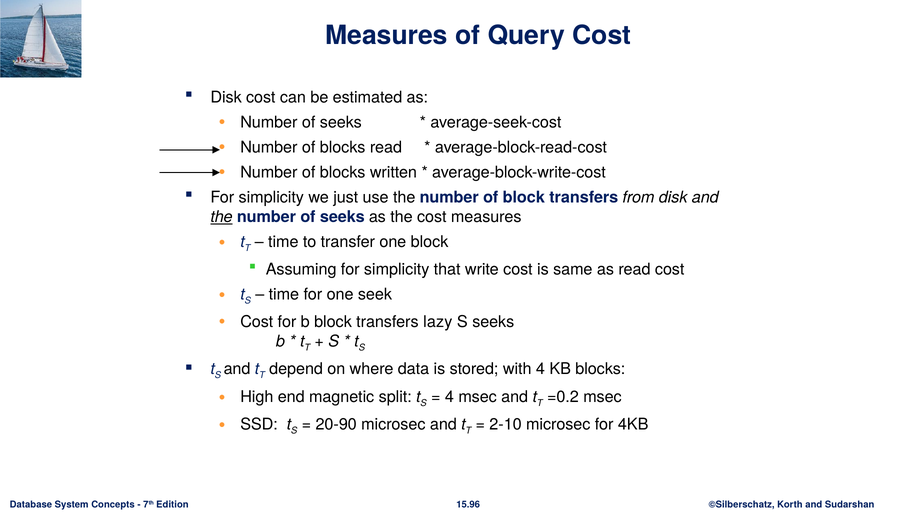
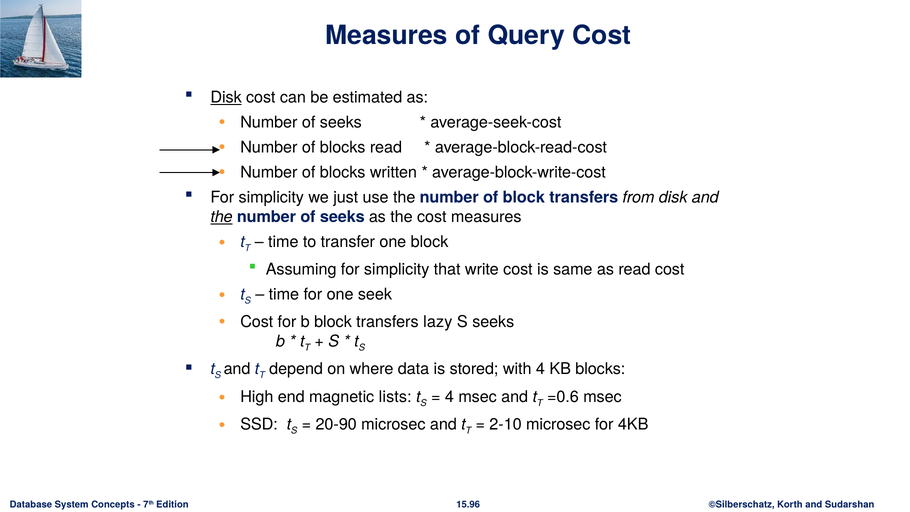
Disk underline: none -> present (226, 98)
split: split -> lists (395, 397)
=0.2: =0.2 -> =0.6 (563, 397)
